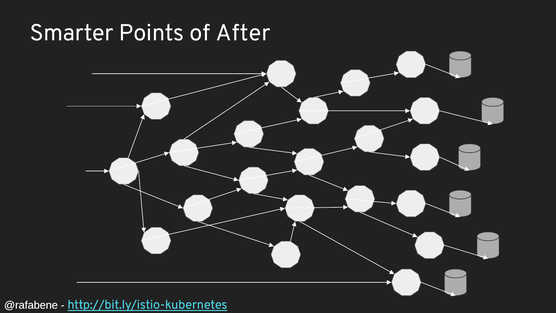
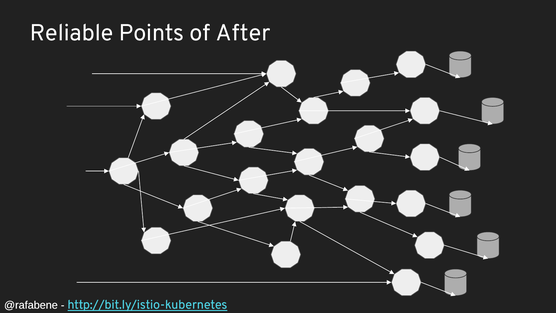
Smarter: Smarter -> Reliable (72, 33)
